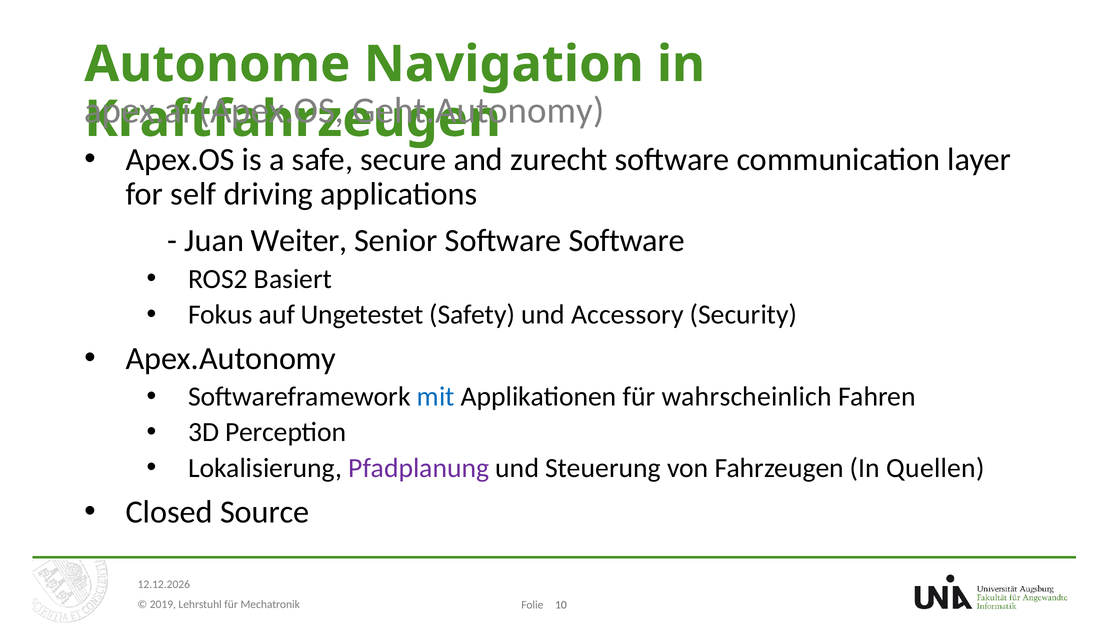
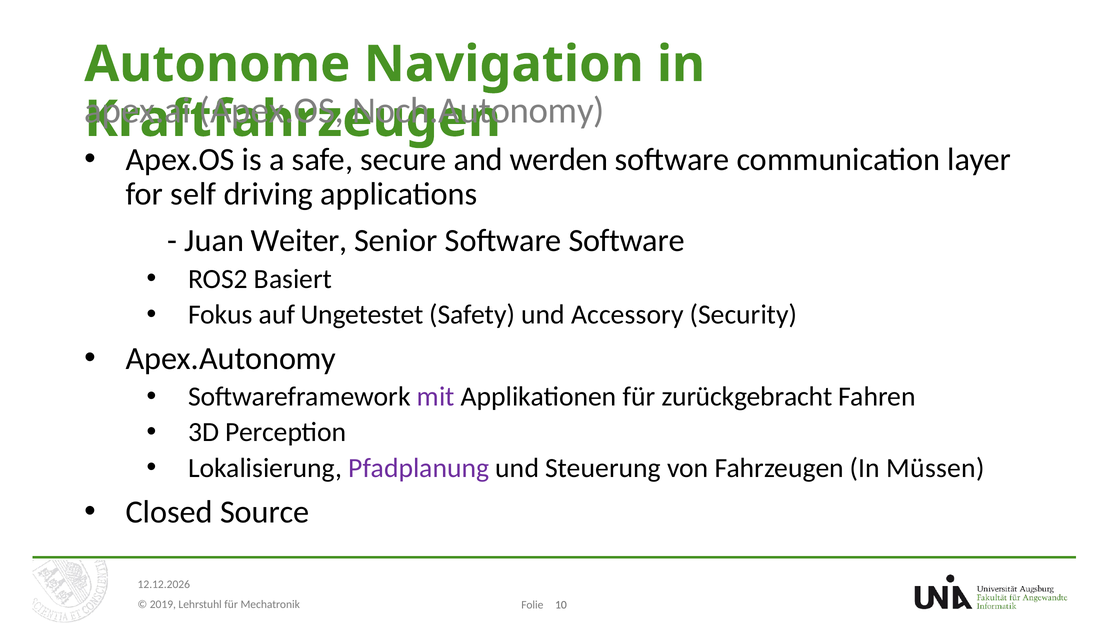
Geht.Autonomy: Geht.Autonomy -> Noch.Autonomy (479, 110)
zurecht: zurecht -> werden (559, 159)
mit colour: blue -> purple (436, 396)
wahrscheinlich: wahrscheinlich -> zurückgebracht (747, 396)
Quellen: Quellen -> Müssen (935, 468)
